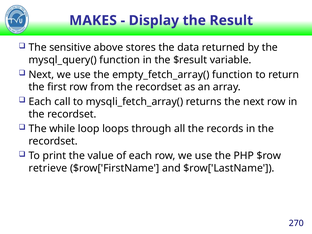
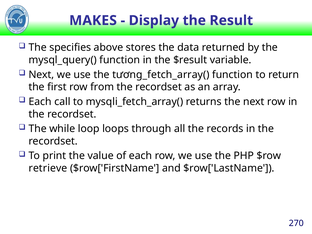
sensitive: sensitive -> specifies (70, 48)
empty_fetch_array(: empty_fetch_array( -> tương_fetch_array( (161, 75)
